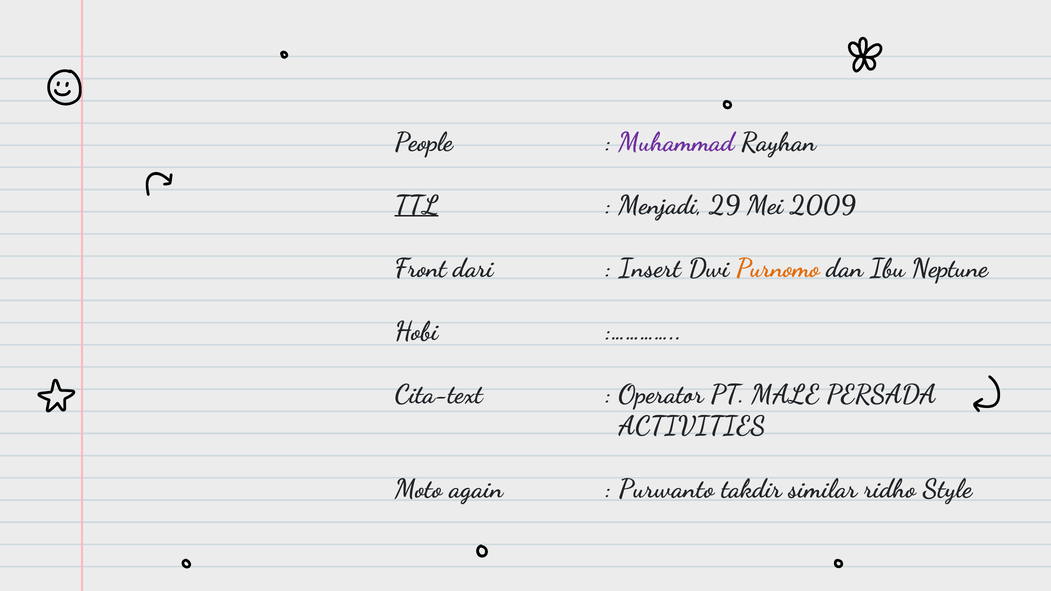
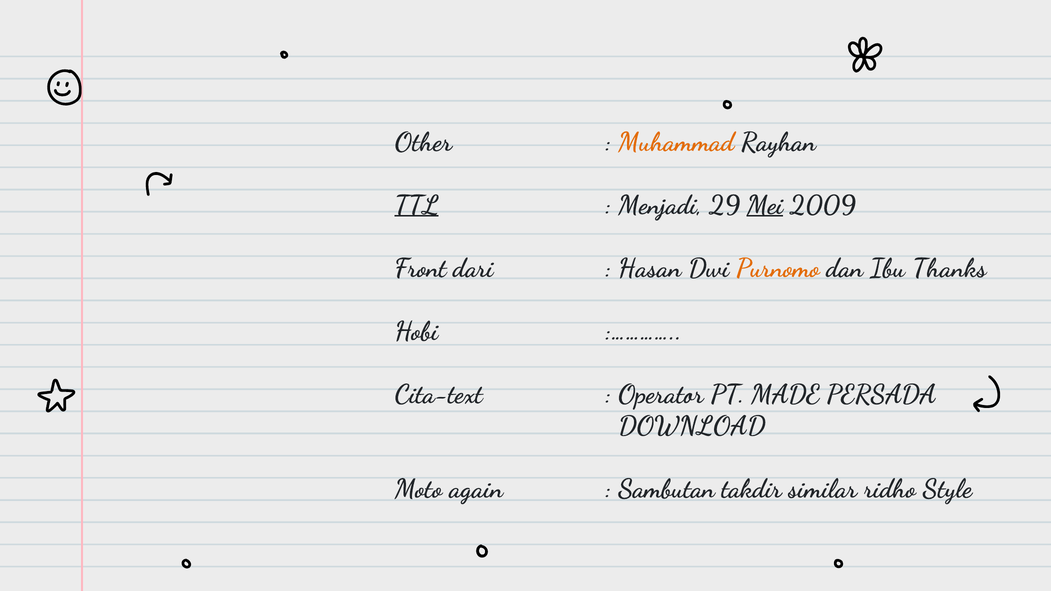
People: People -> Other (423, 142)
Muhammad colour: purple -> orange (676, 142)
Mei underline: none -> present (765, 205)
Insert: Insert -> Hasan (650, 268)
Neptune: Neptune -> Thanks (949, 268)
MALE: MALE -> MADE (785, 394)
ACTIVITIES: ACTIVITIES -> DOWNLOAD (692, 425)
Purwanto: Purwanto -> Sambutan (666, 488)
